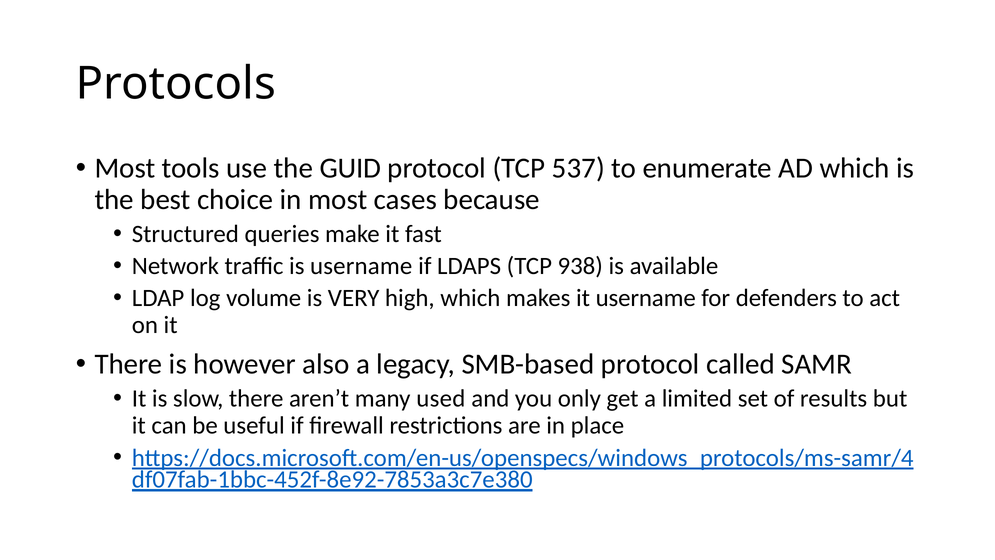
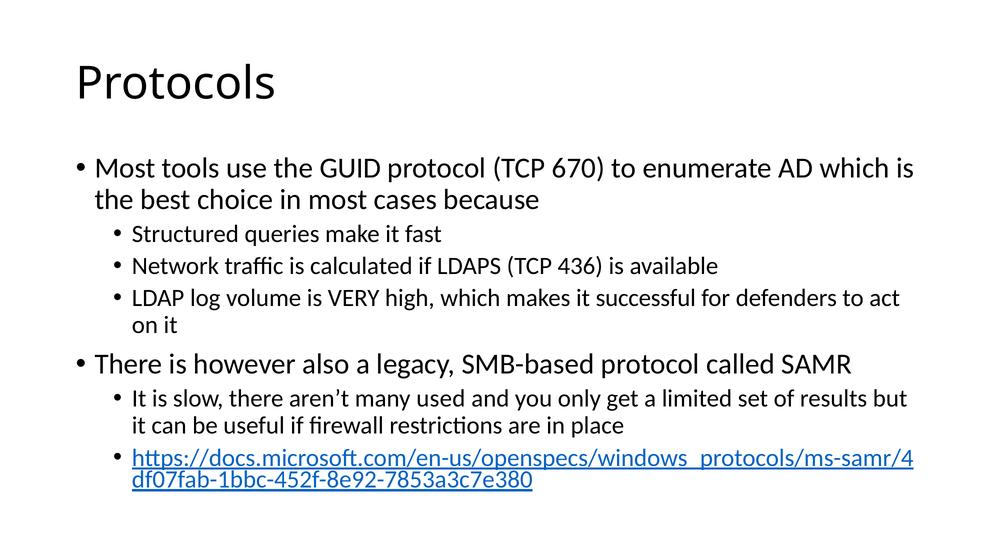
537: 537 -> 670 (578, 168)
is username: username -> calculated (361, 266)
938: 938 -> 436 (580, 266)
it username: username -> successful (646, 298)
